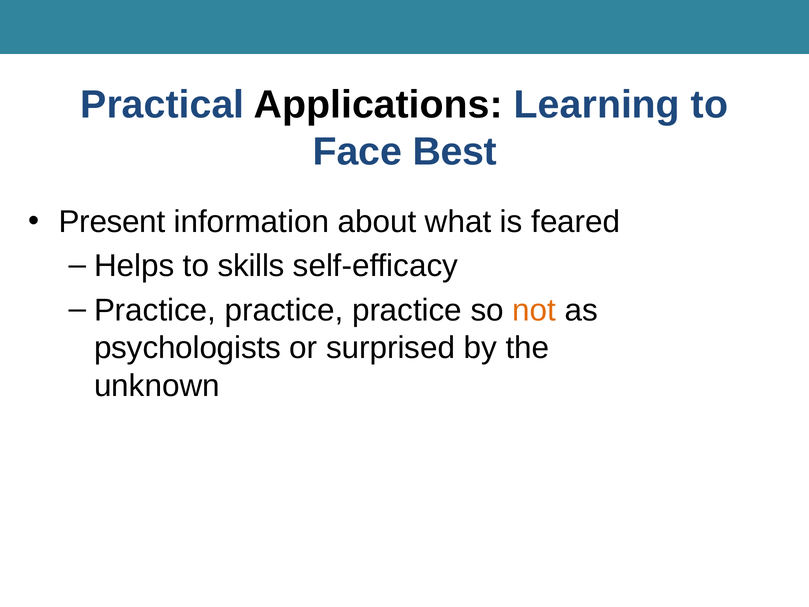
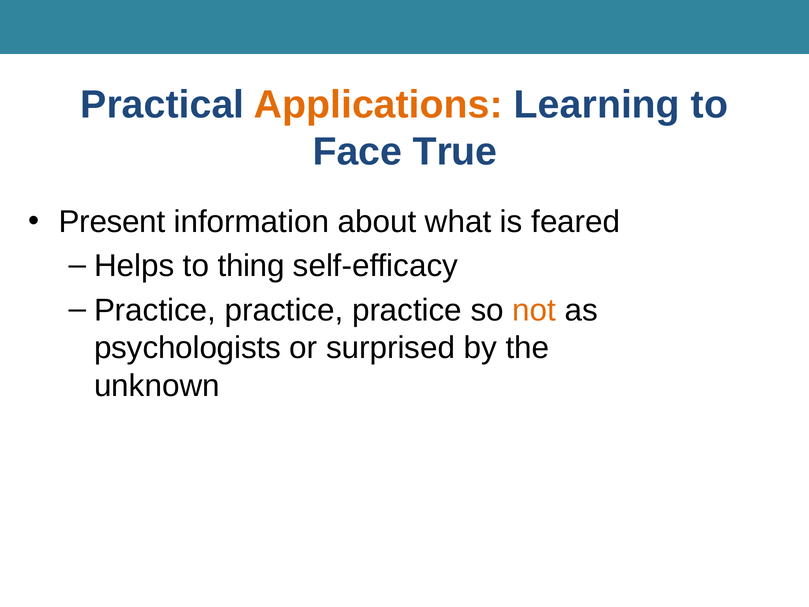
Applications colour: black -> orange (378, 105)
Best: Best -> True (455, 152)
skills: skills -> thing (251, 266)
